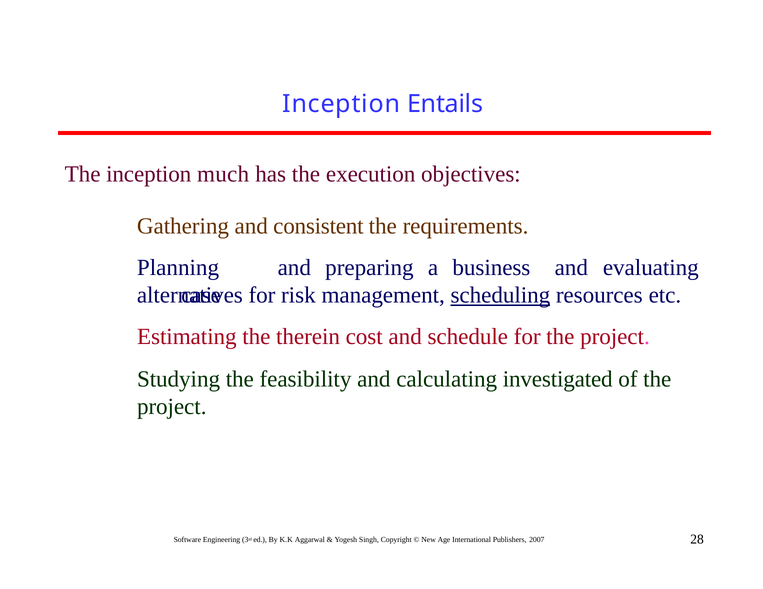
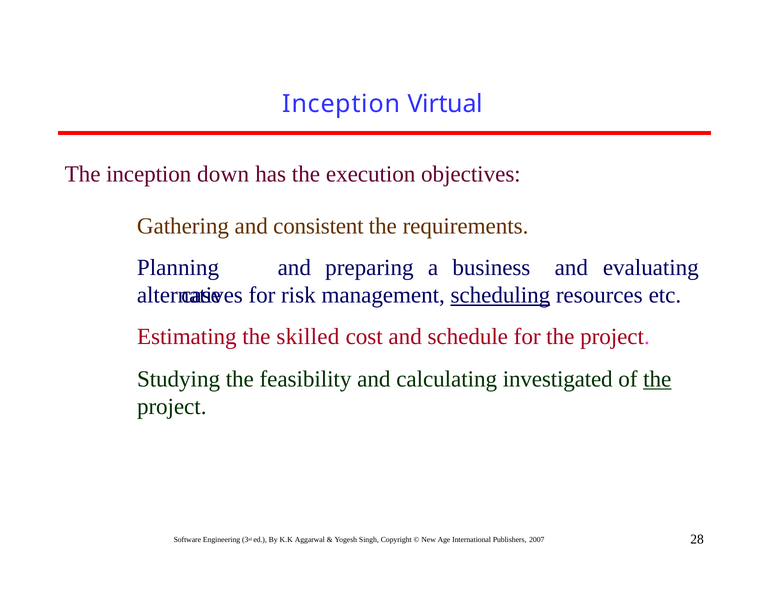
Entails: Entails -> Virtual (445, 104)
much: much -> down (223, 174)
therein: therein -> skilled (308, 337)
the underline: none -> present (657, 379)
